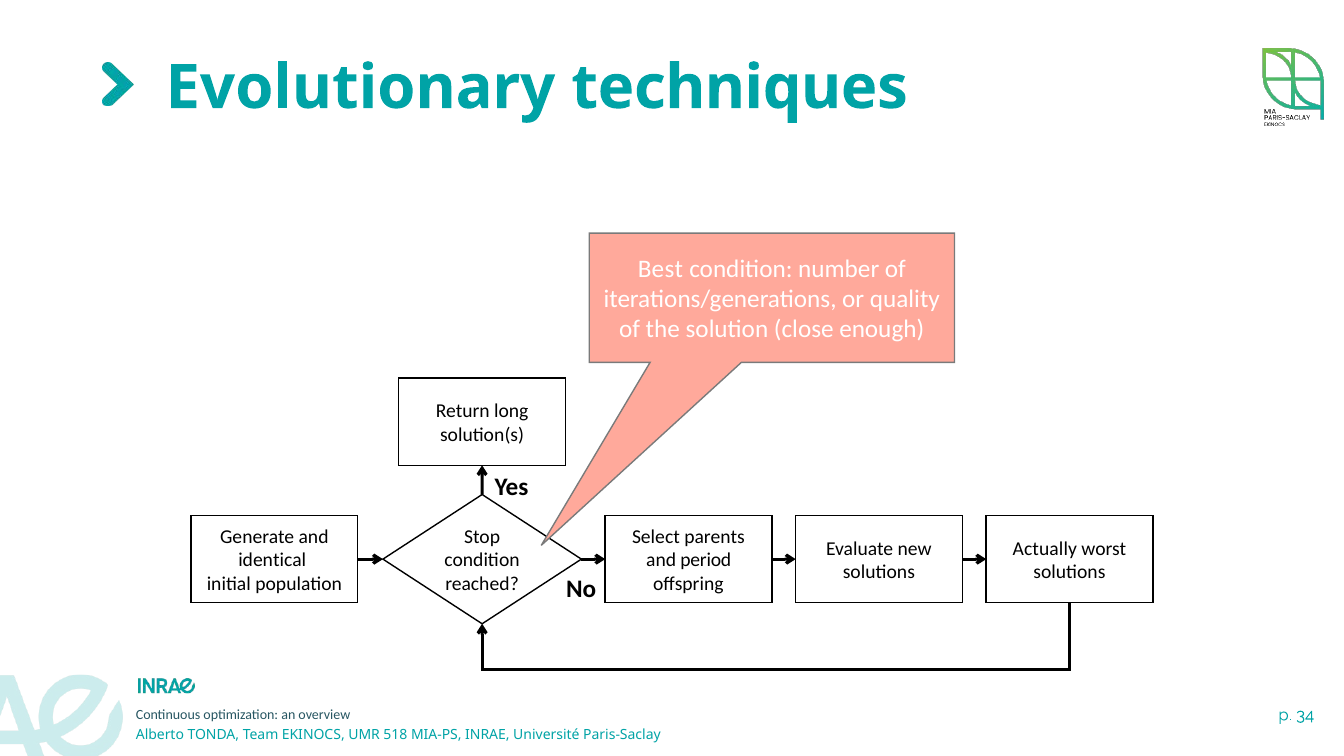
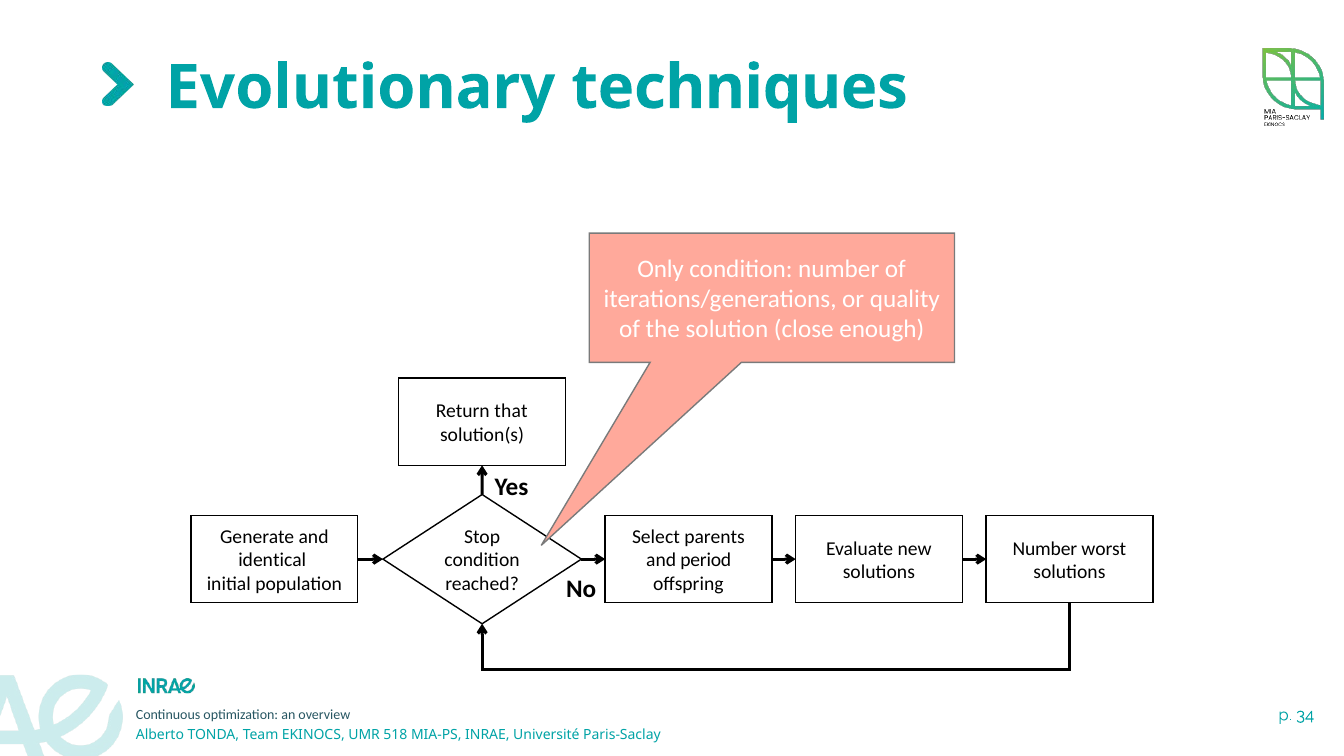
Best: Best -> Only (661, 269)
long: long -> that (511, 411)
Actually: Actually -> Number (1045, 549)
